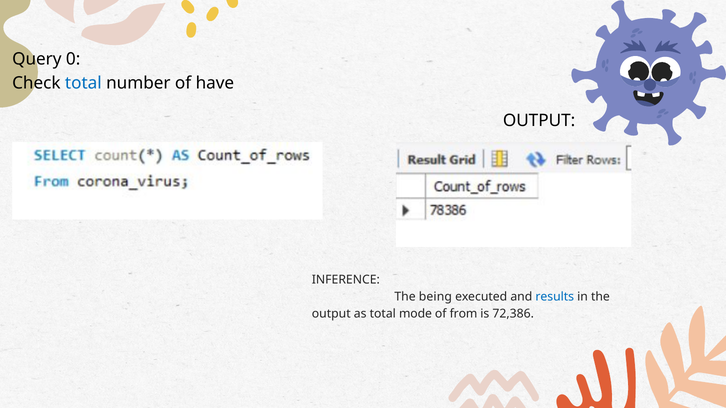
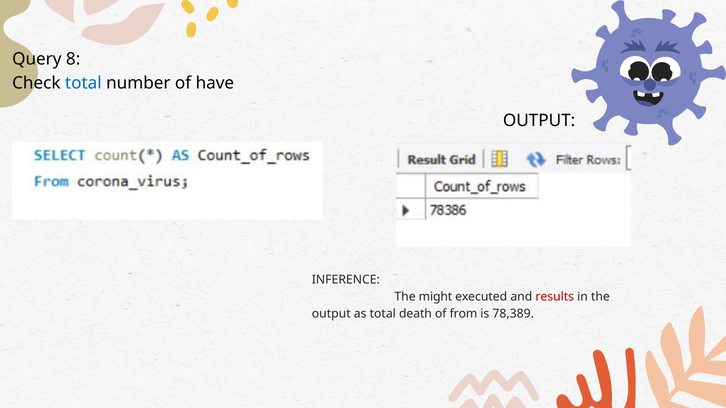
0: 0 -> 8 (73, 59)
being: being -> might (436, 297)
results colour: blue -> red (555, 297)
mode: mode -> death (415, 314)
72,386: 72,386 -> 78,389 (513, 314)
